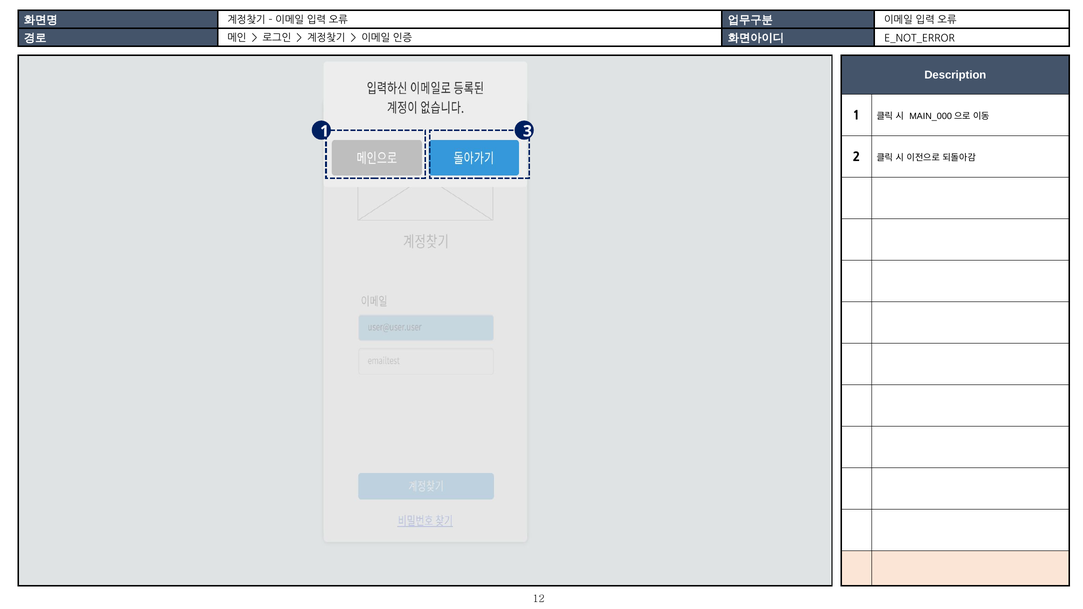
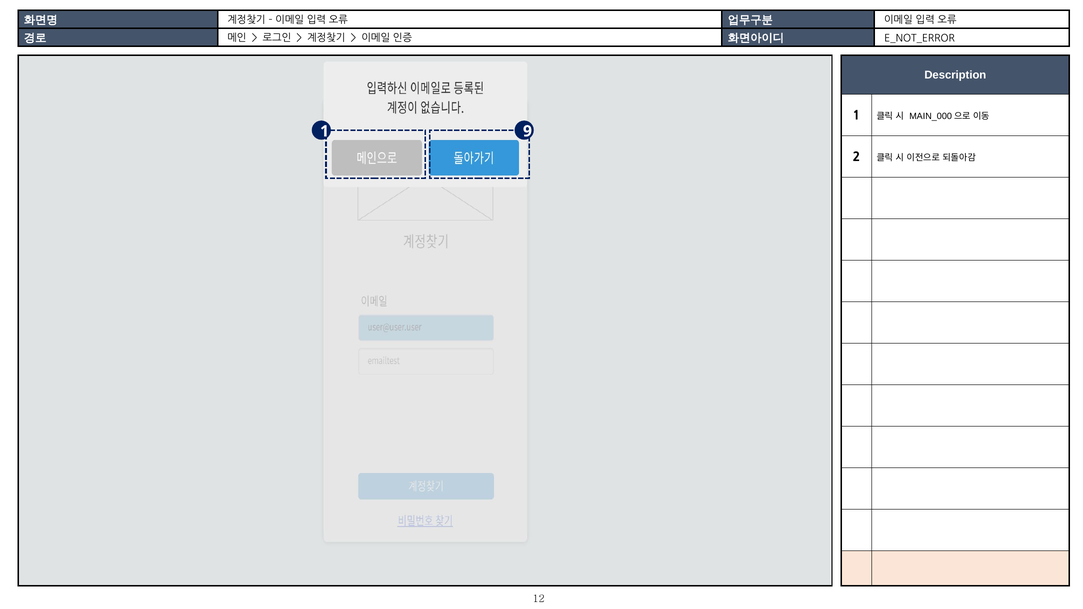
3: 3 -> 9 (527, 131)
